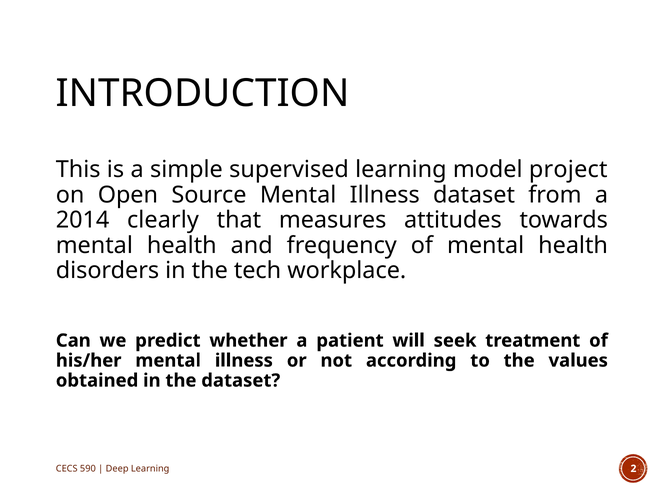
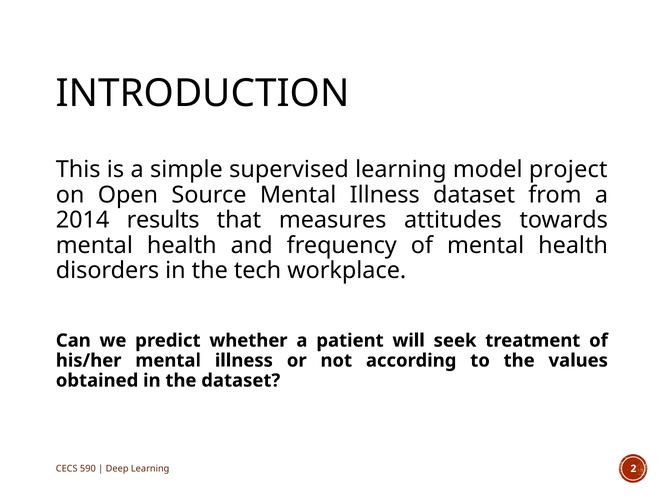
clearly: clearly -> results (163, 220)
